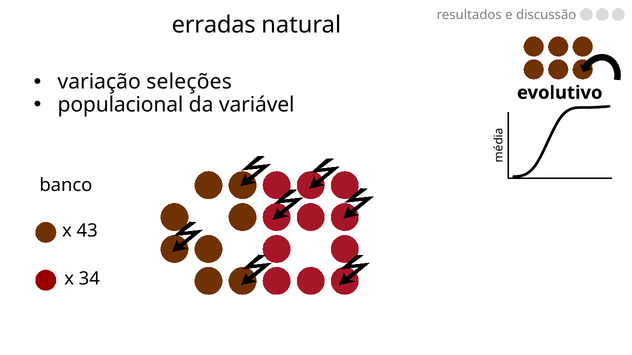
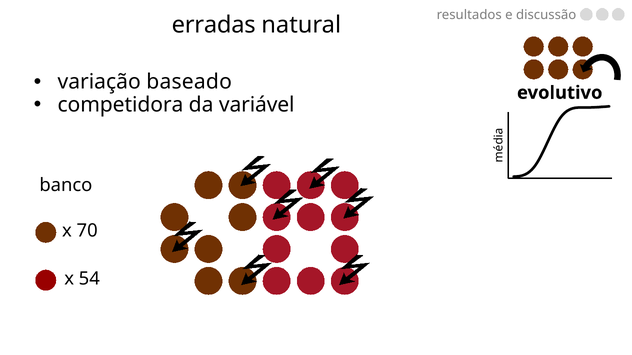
seleções: seleções -> baseado (189, 82)
populacional: populacional -> competidora (120, 105)
43: 43 -> 70 (87, 231)
34: 34 -> 54 (89, 279)
